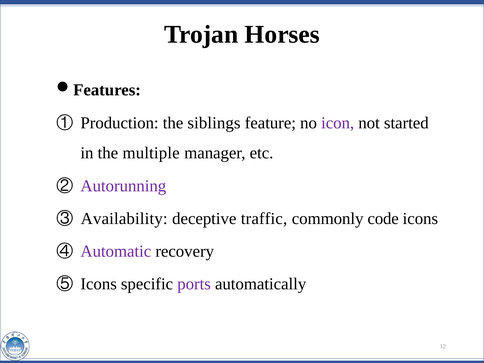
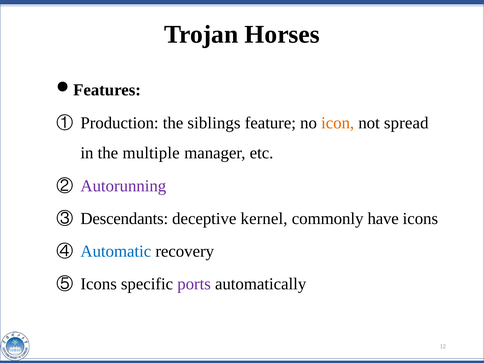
icon colour: purple -> orange (338, 123)
started: started -> spread (406, 123)
Availability: Availability -> Descendants (124, 219)
traffic: traffic -> kernel (264, 219)
code: code -> have (383, 219)
Automatic colour: purple -> blue (116, 251)
